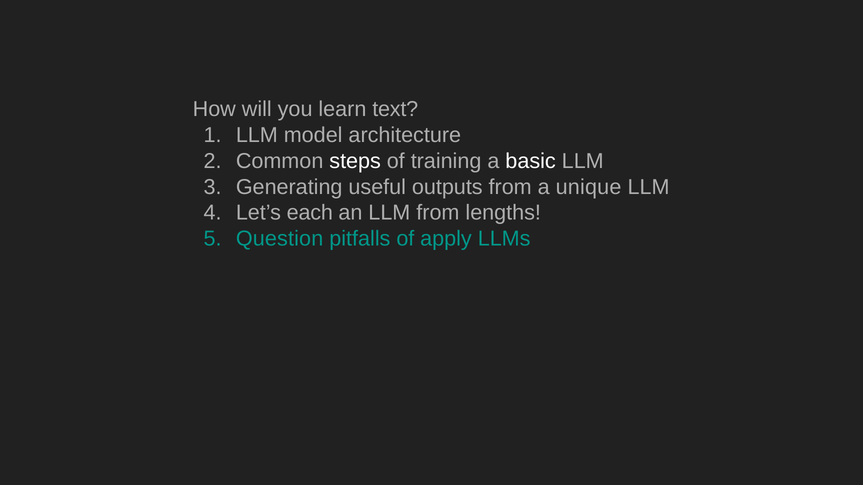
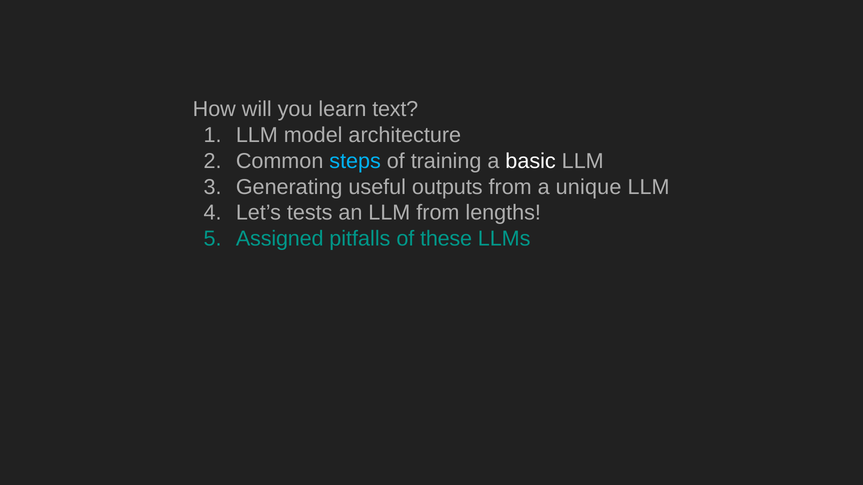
steps colour: white -> light blue (355, 161)
each: each -> tests (310, 213)
Question: Question -> Assigned (280, 239)
apply: apply -> these (446, 239)
